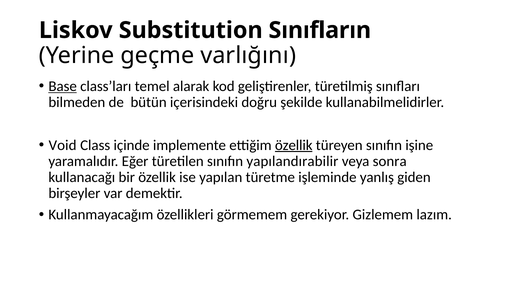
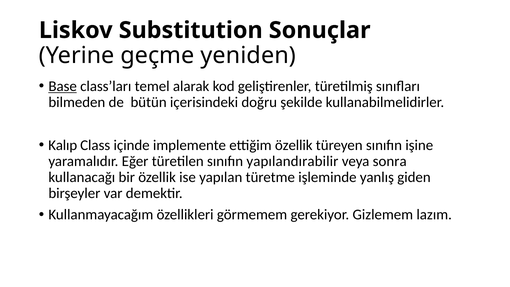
Sınıfların: Sınıfların -> Sonuçlar (320, 30)
varlığını: varlığını -> yeniden (248, 55)
Void: Void -> Kalıp (63, 145)
özellik underline: present -> none (294, 145)
